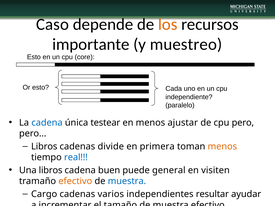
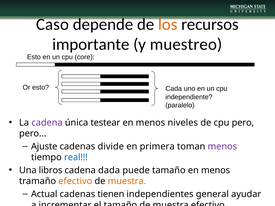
cadena colour: blue -> purple (47, 123)
ajustar: ajustar -> niveles (183, 123)
Libros: Libros -> Ajuste (44, 147)
menos colour: orange -> purple (222, 147)
buen: buen -> dada (109, 170)
puede general: general -> tamaño (169, 170)
visiten: visiten -> menos (216, 170)
muestra colour: blue -> orange (127, 181)
Cargo: Cargo -> Actual (44, 194)
varios: varios -> tienen (111, 194)
resultar: resultar -> general (212, 194)
